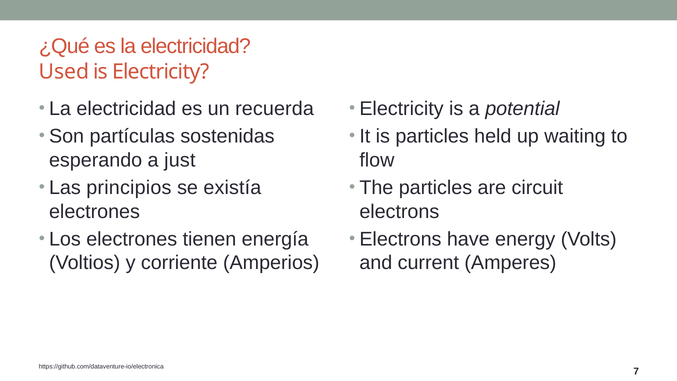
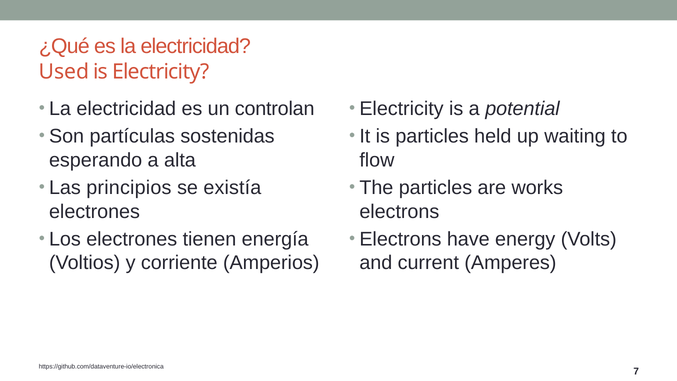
recuerda: recuerda -> controlan (275, 109)
just: just -> alta (180, 160)
circuit: circuit -> works (537, 188)
